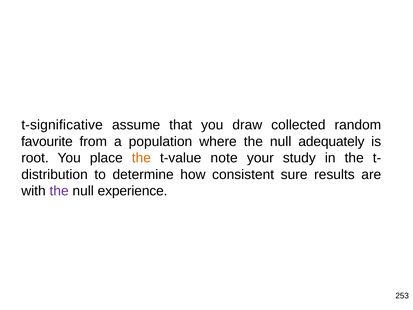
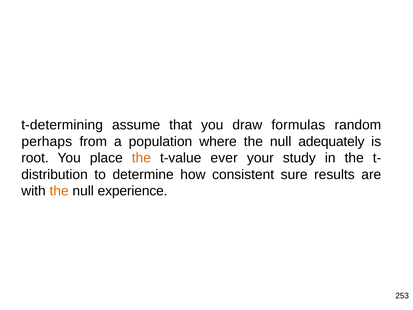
t-significative: t-significative -> t-determining (62, 125)
collected: collected -> formulas (298, 125)
favourite: favourite -> perhaps (47, 141)
note: note -> ever (224, 158)
the colour: purple -> orange (59, 191)
